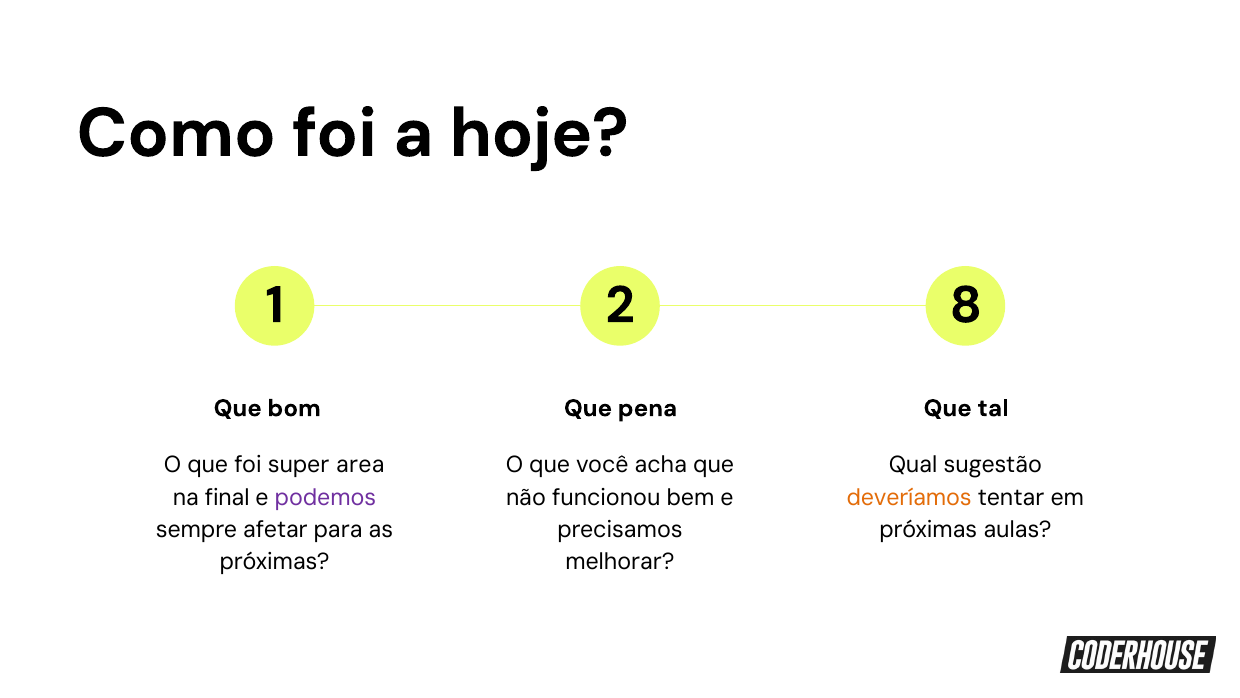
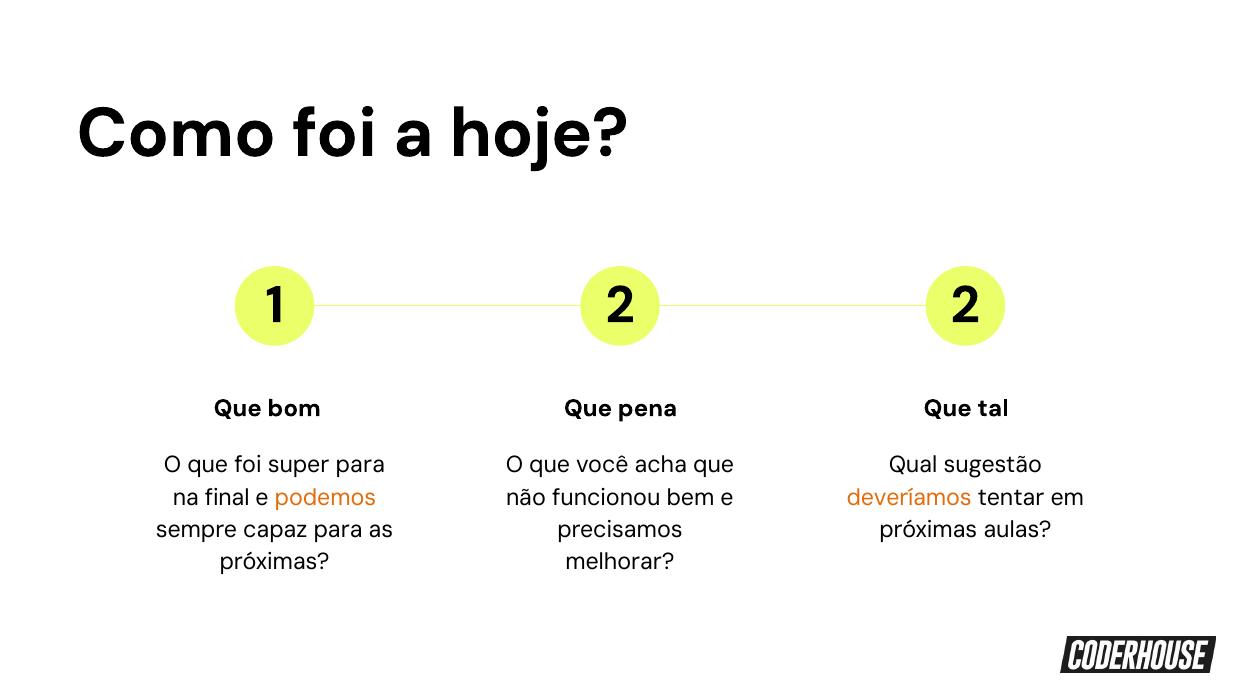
2 8: 8 -> 2 (965, 305)
super area: area -> para (360, 465)
podemos colour: purple -> orange (325, 497)
afetar: afetar -> capaz (275, 529)
